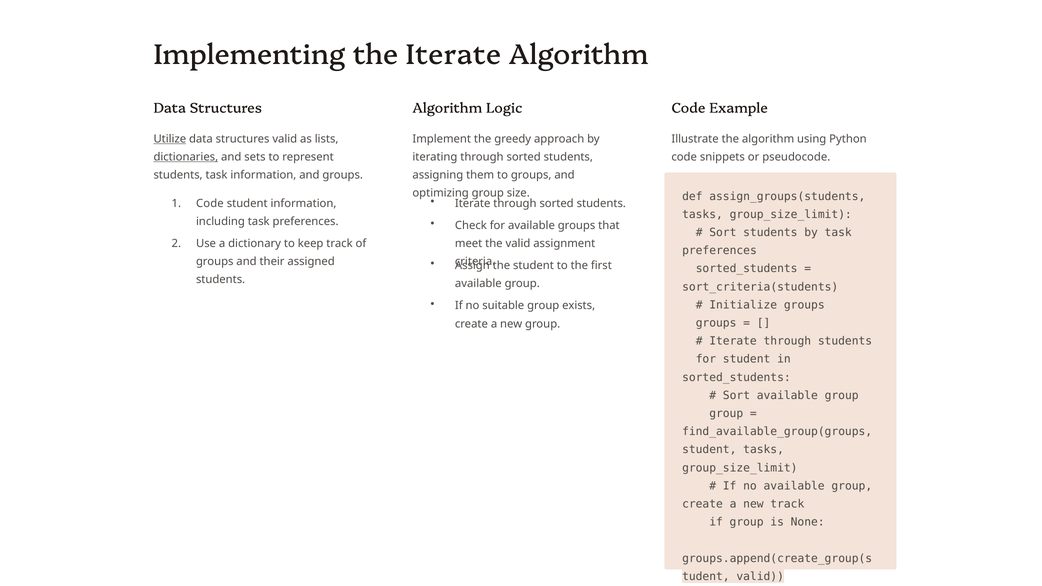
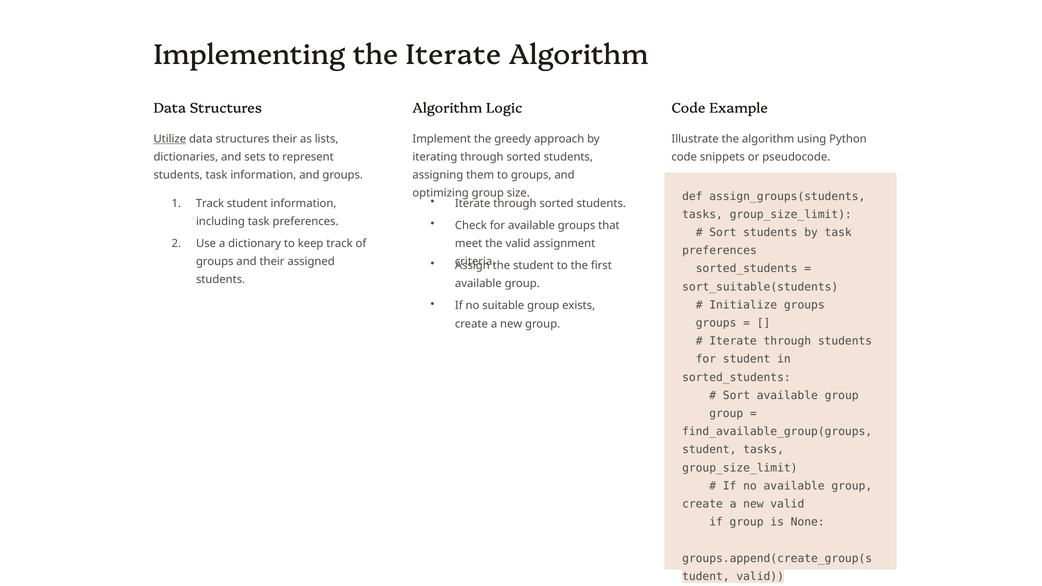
structures valid: valid -> their (285, 139)
dictionaries underline: present -> none (186, 157)
Code: Code -> Track (210, 203)
sort_criteria(students: sort_criteria(students -> sort_suitable(students (760, 287)
new track: track -> valid (787, 504)
